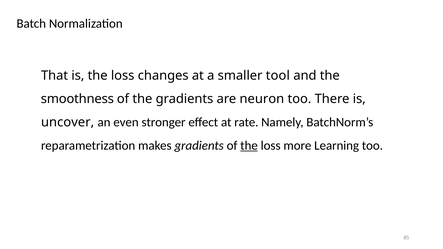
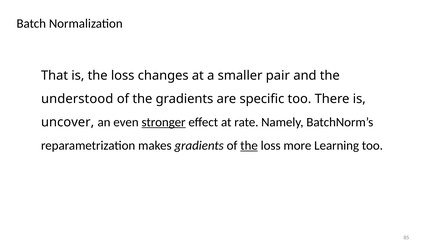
tool: tool -> pair (278, 76)
smoothness: smoothness -> understood (77, 99)
neuron: neuron -> specific (262, 99)
stronger underline: none -> present (164, 122)
